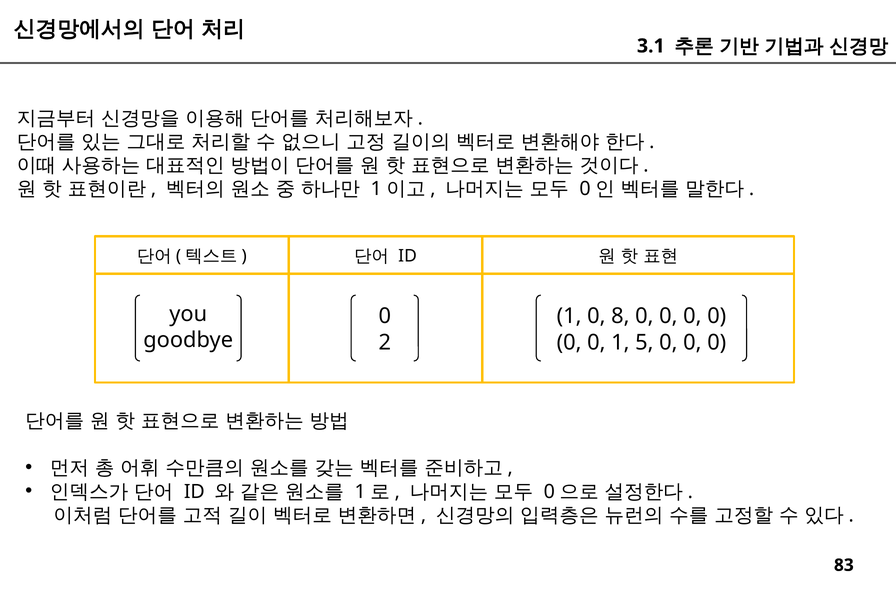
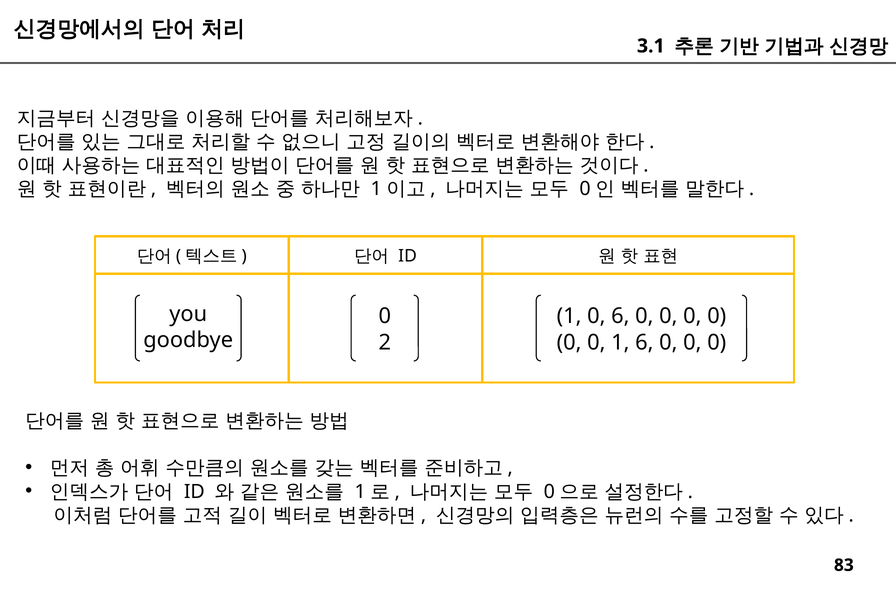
0 8: 8 -> 6 (620, 316)
1 5: 5 -> 6 (644, 342)
